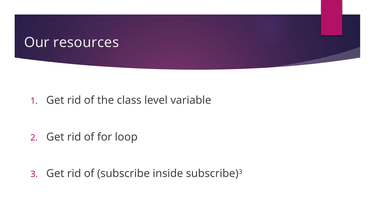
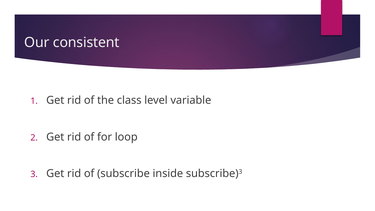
resources: resources -> consistent (86, 42)
